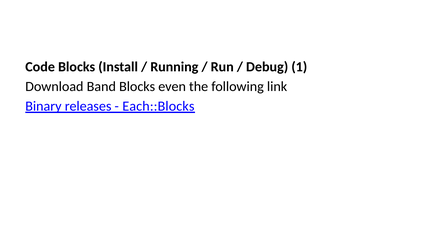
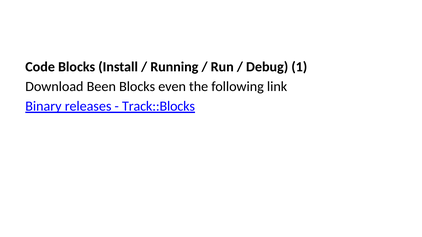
Band: Band -> Been (101, 87)
Each::Blocks: Each::Blocks -> Track::Blocks (159, 106)
